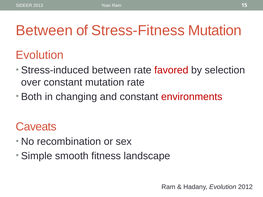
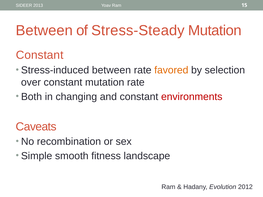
Stress-Fitness: Stress-Fitness -> Stress-Steady (138, 31)
Evolution: Evolution -> Constant (40, 55)
favored colour: red -> orange (171, 70)
